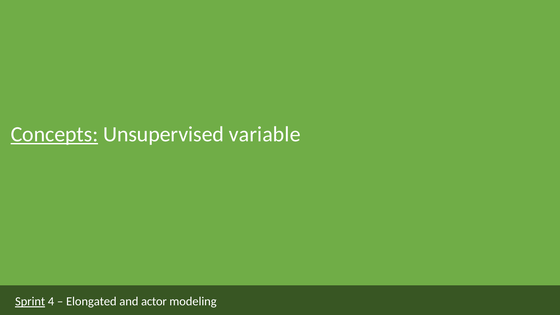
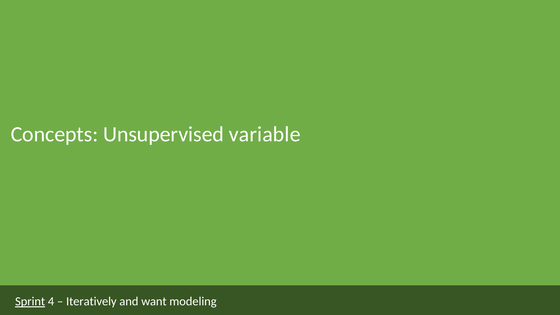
Concepts underline: present -> none (54, 134)
Elongated: Elongated -> Iteratively (91, 302)
actor: actor -> want (154, 302)
